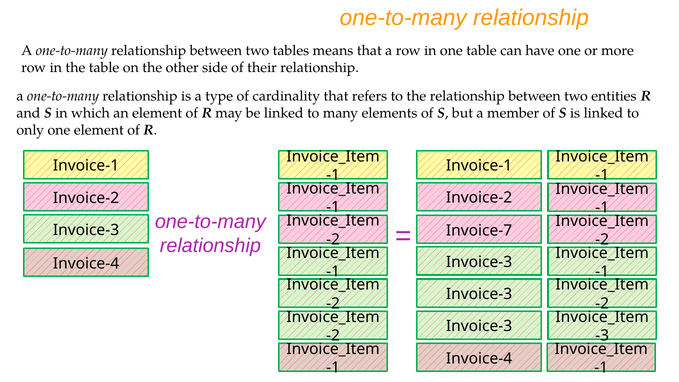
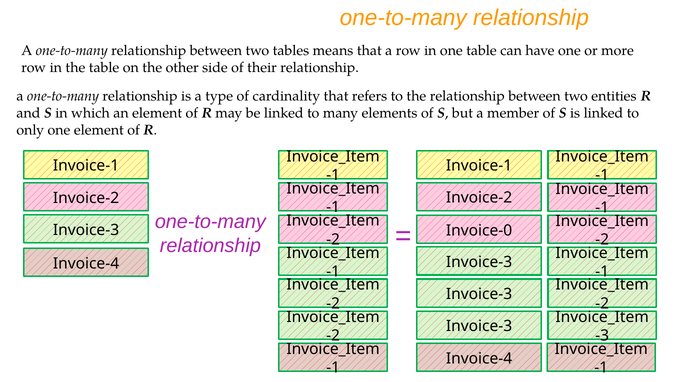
Invoice-7: Invoice-7 -> Invoice-0 (479, 230)
